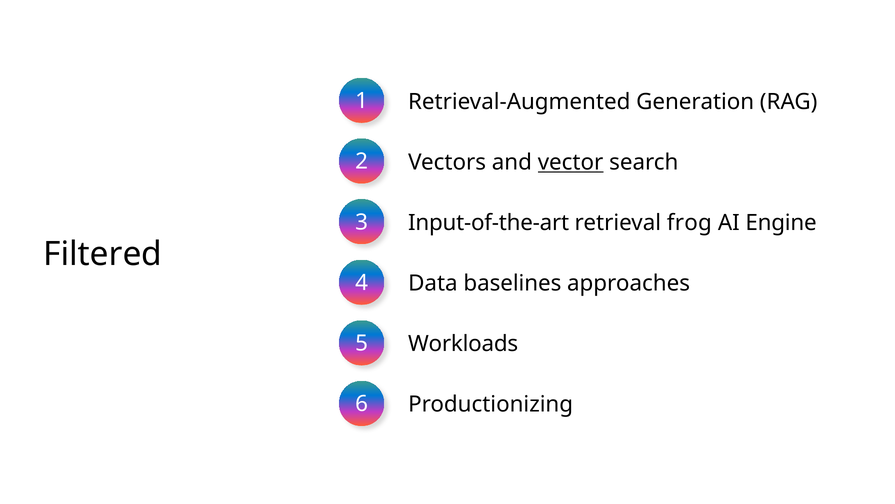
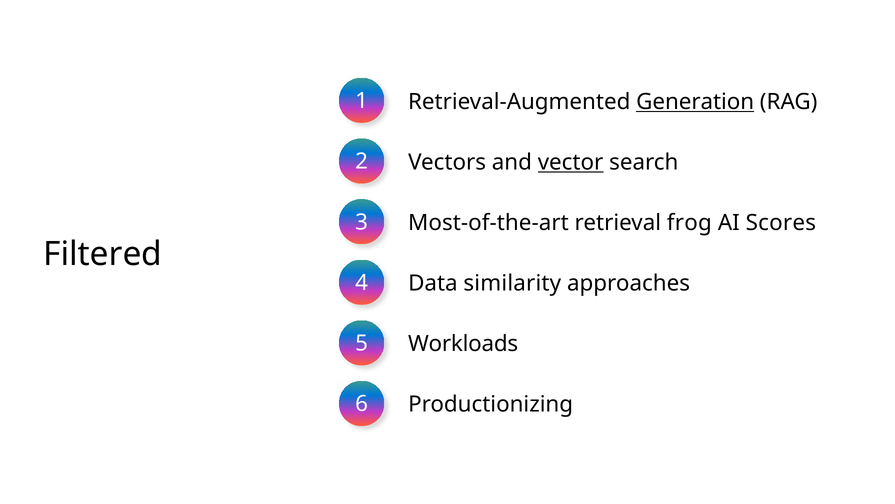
Generation underline: none -> present (695, 102)
Input-of-the-art: Input-of-the-art -> Most-of-the-art (488, 223)
Engine: Engine -> Scores (781, 223)
baselines: baselines -> similarity (512, 283)
